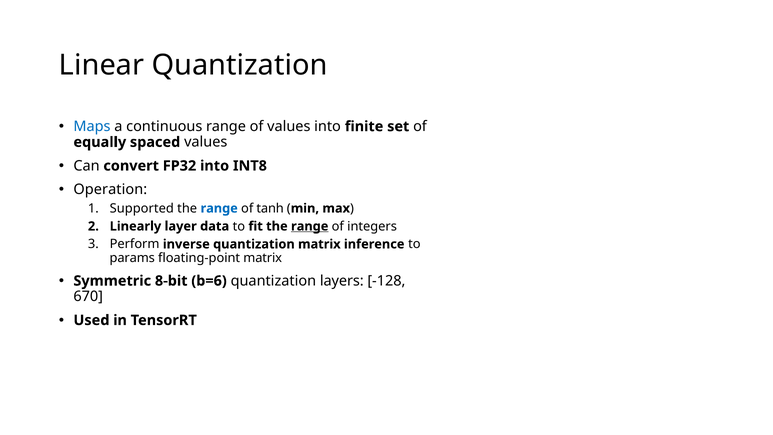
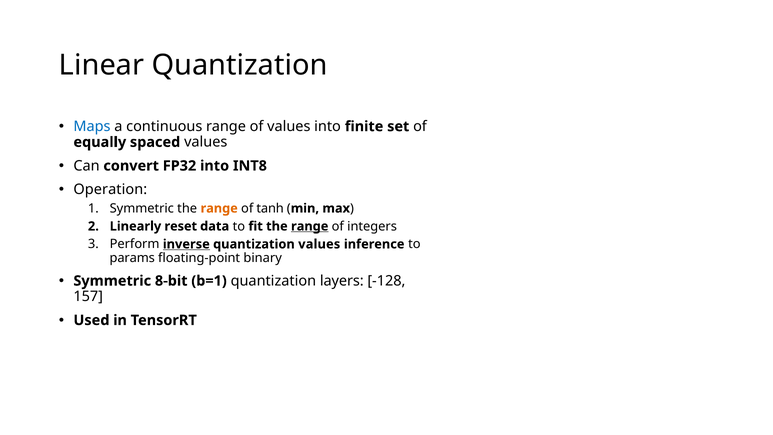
Supported: Supported -> Symmetric (142, 208)
range colour: blue -> orange (219, 208)
layer: layer -> reset (181, 226)
inverse underline: none -> present (186, 244)
quantization matrix: matrix -> values (319, 244)
floating-point matrix: matrix -> binary (263, 258)
b=6: b=6 -> b=1 (209, 281)
670: 670 -> 157 (88, 296)
